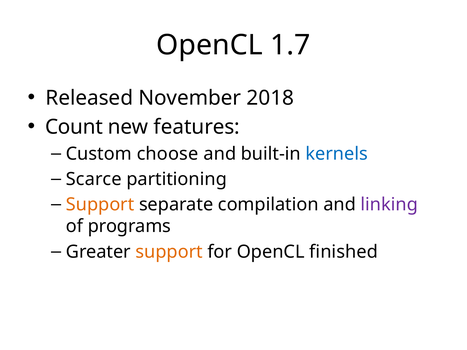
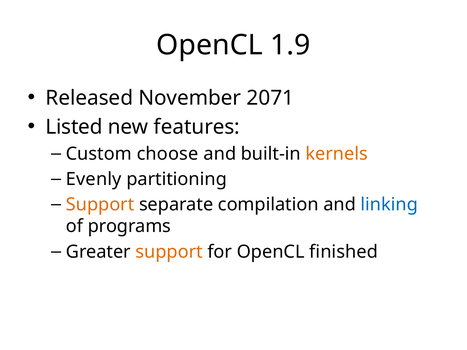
1.7: 1.7 -> 1.9 (290, 45)
2018: 2018 -> 2071 (270, 98)
Count: Count -> Listed (74, 127)
kernels colour: blue -> orange (337, 154)
Scarce: Scarce -> Evenly (94, 179)
linking colour: purple -> blue (389, 205)
